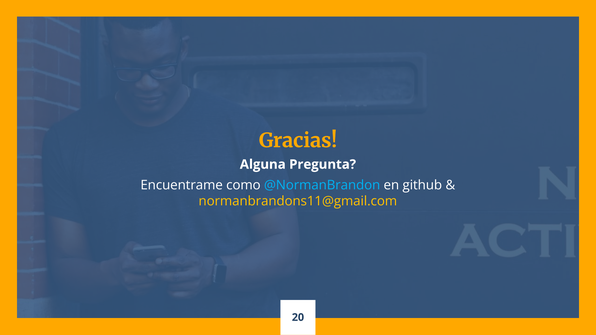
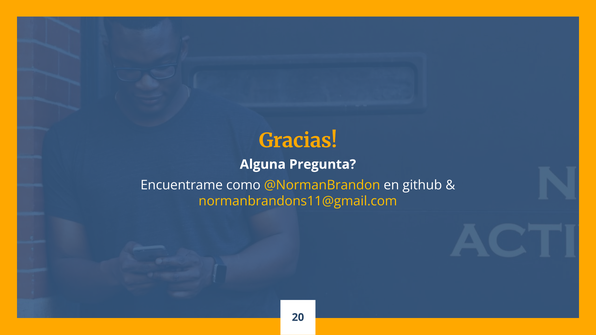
@NormanBrandon colour: light blue -> yellow (322, 185)
